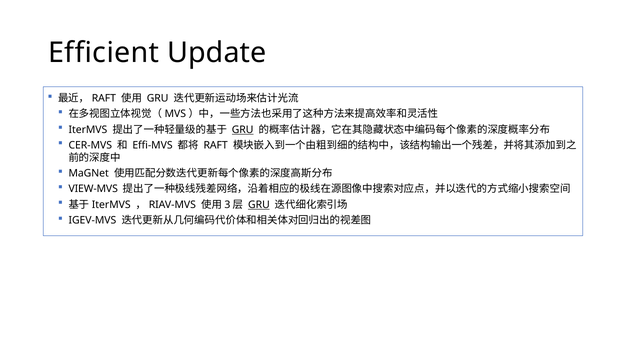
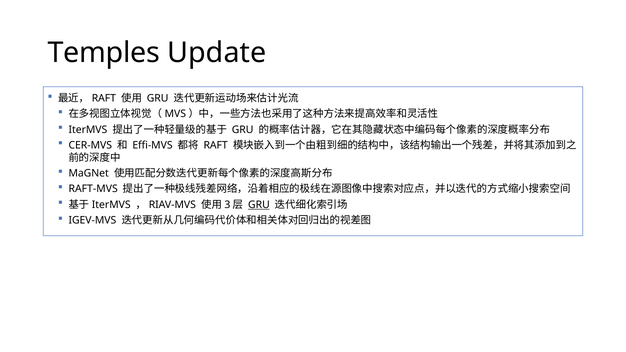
Efficient: Efficient -> Temples (104, 53)
GRU underline: present -> none (243, 130)
VIEW-MVS: VIEW-MVS -> RAFT-MVS (93, 189)
